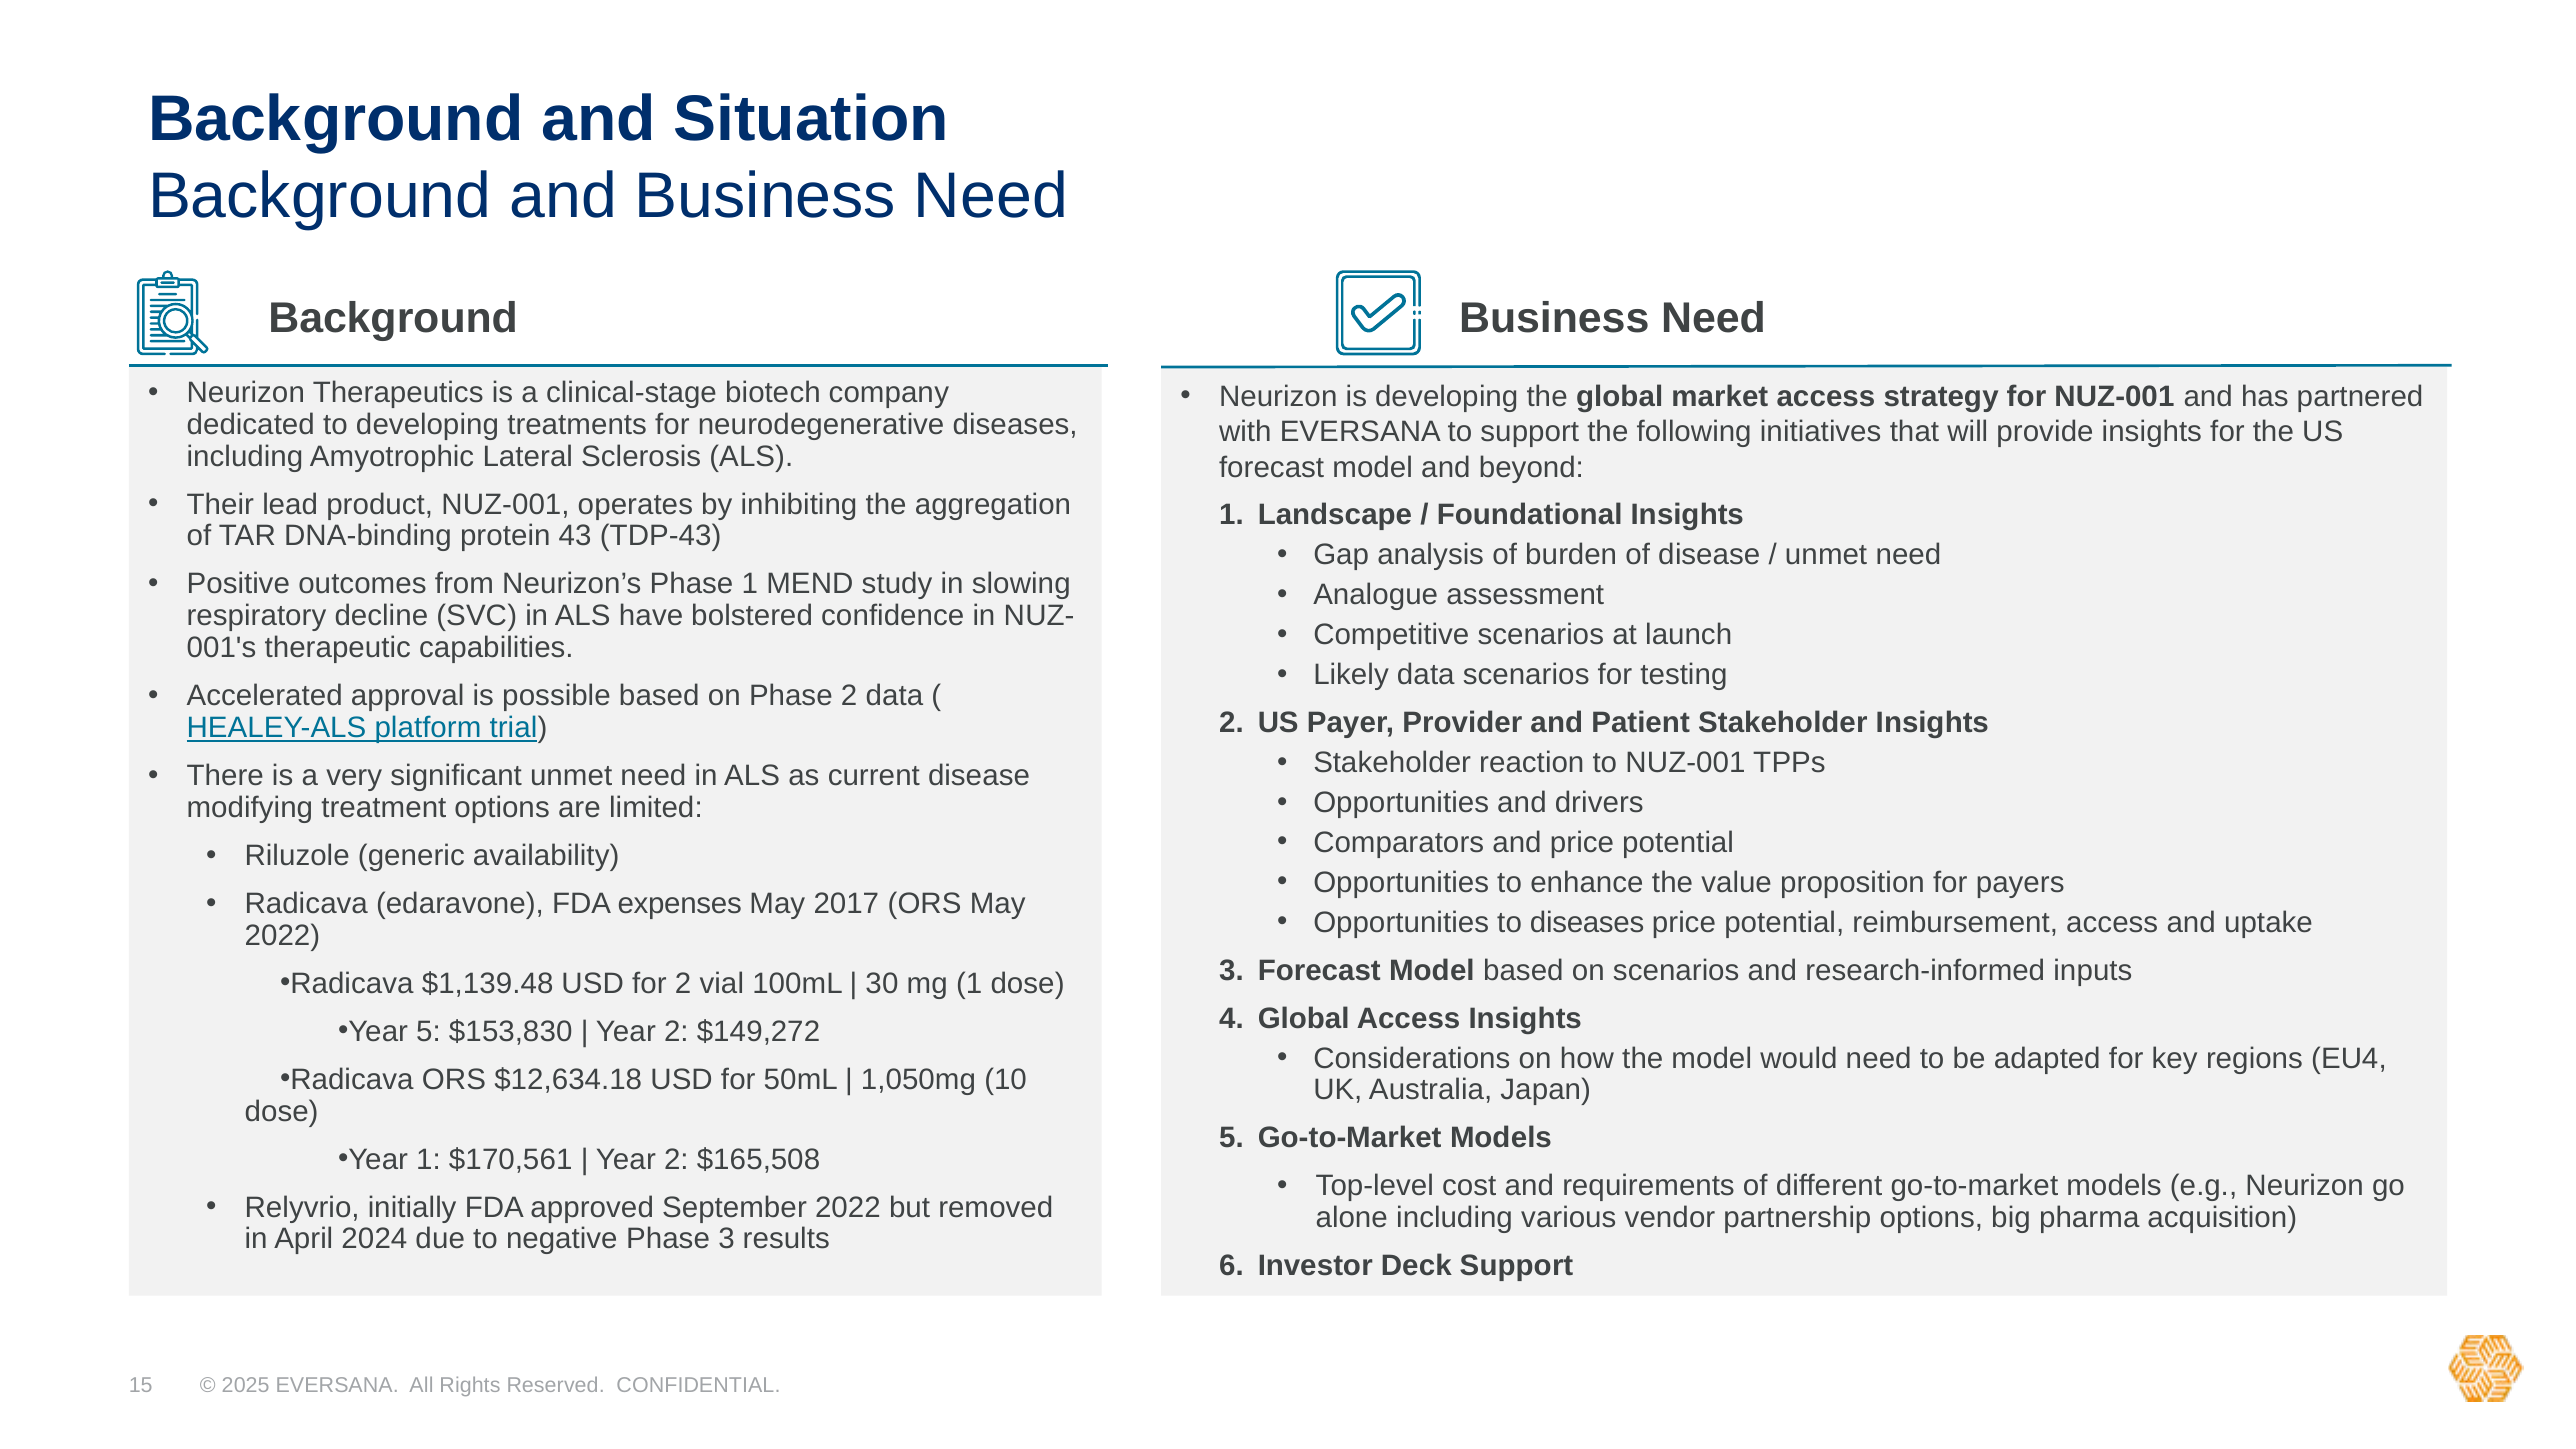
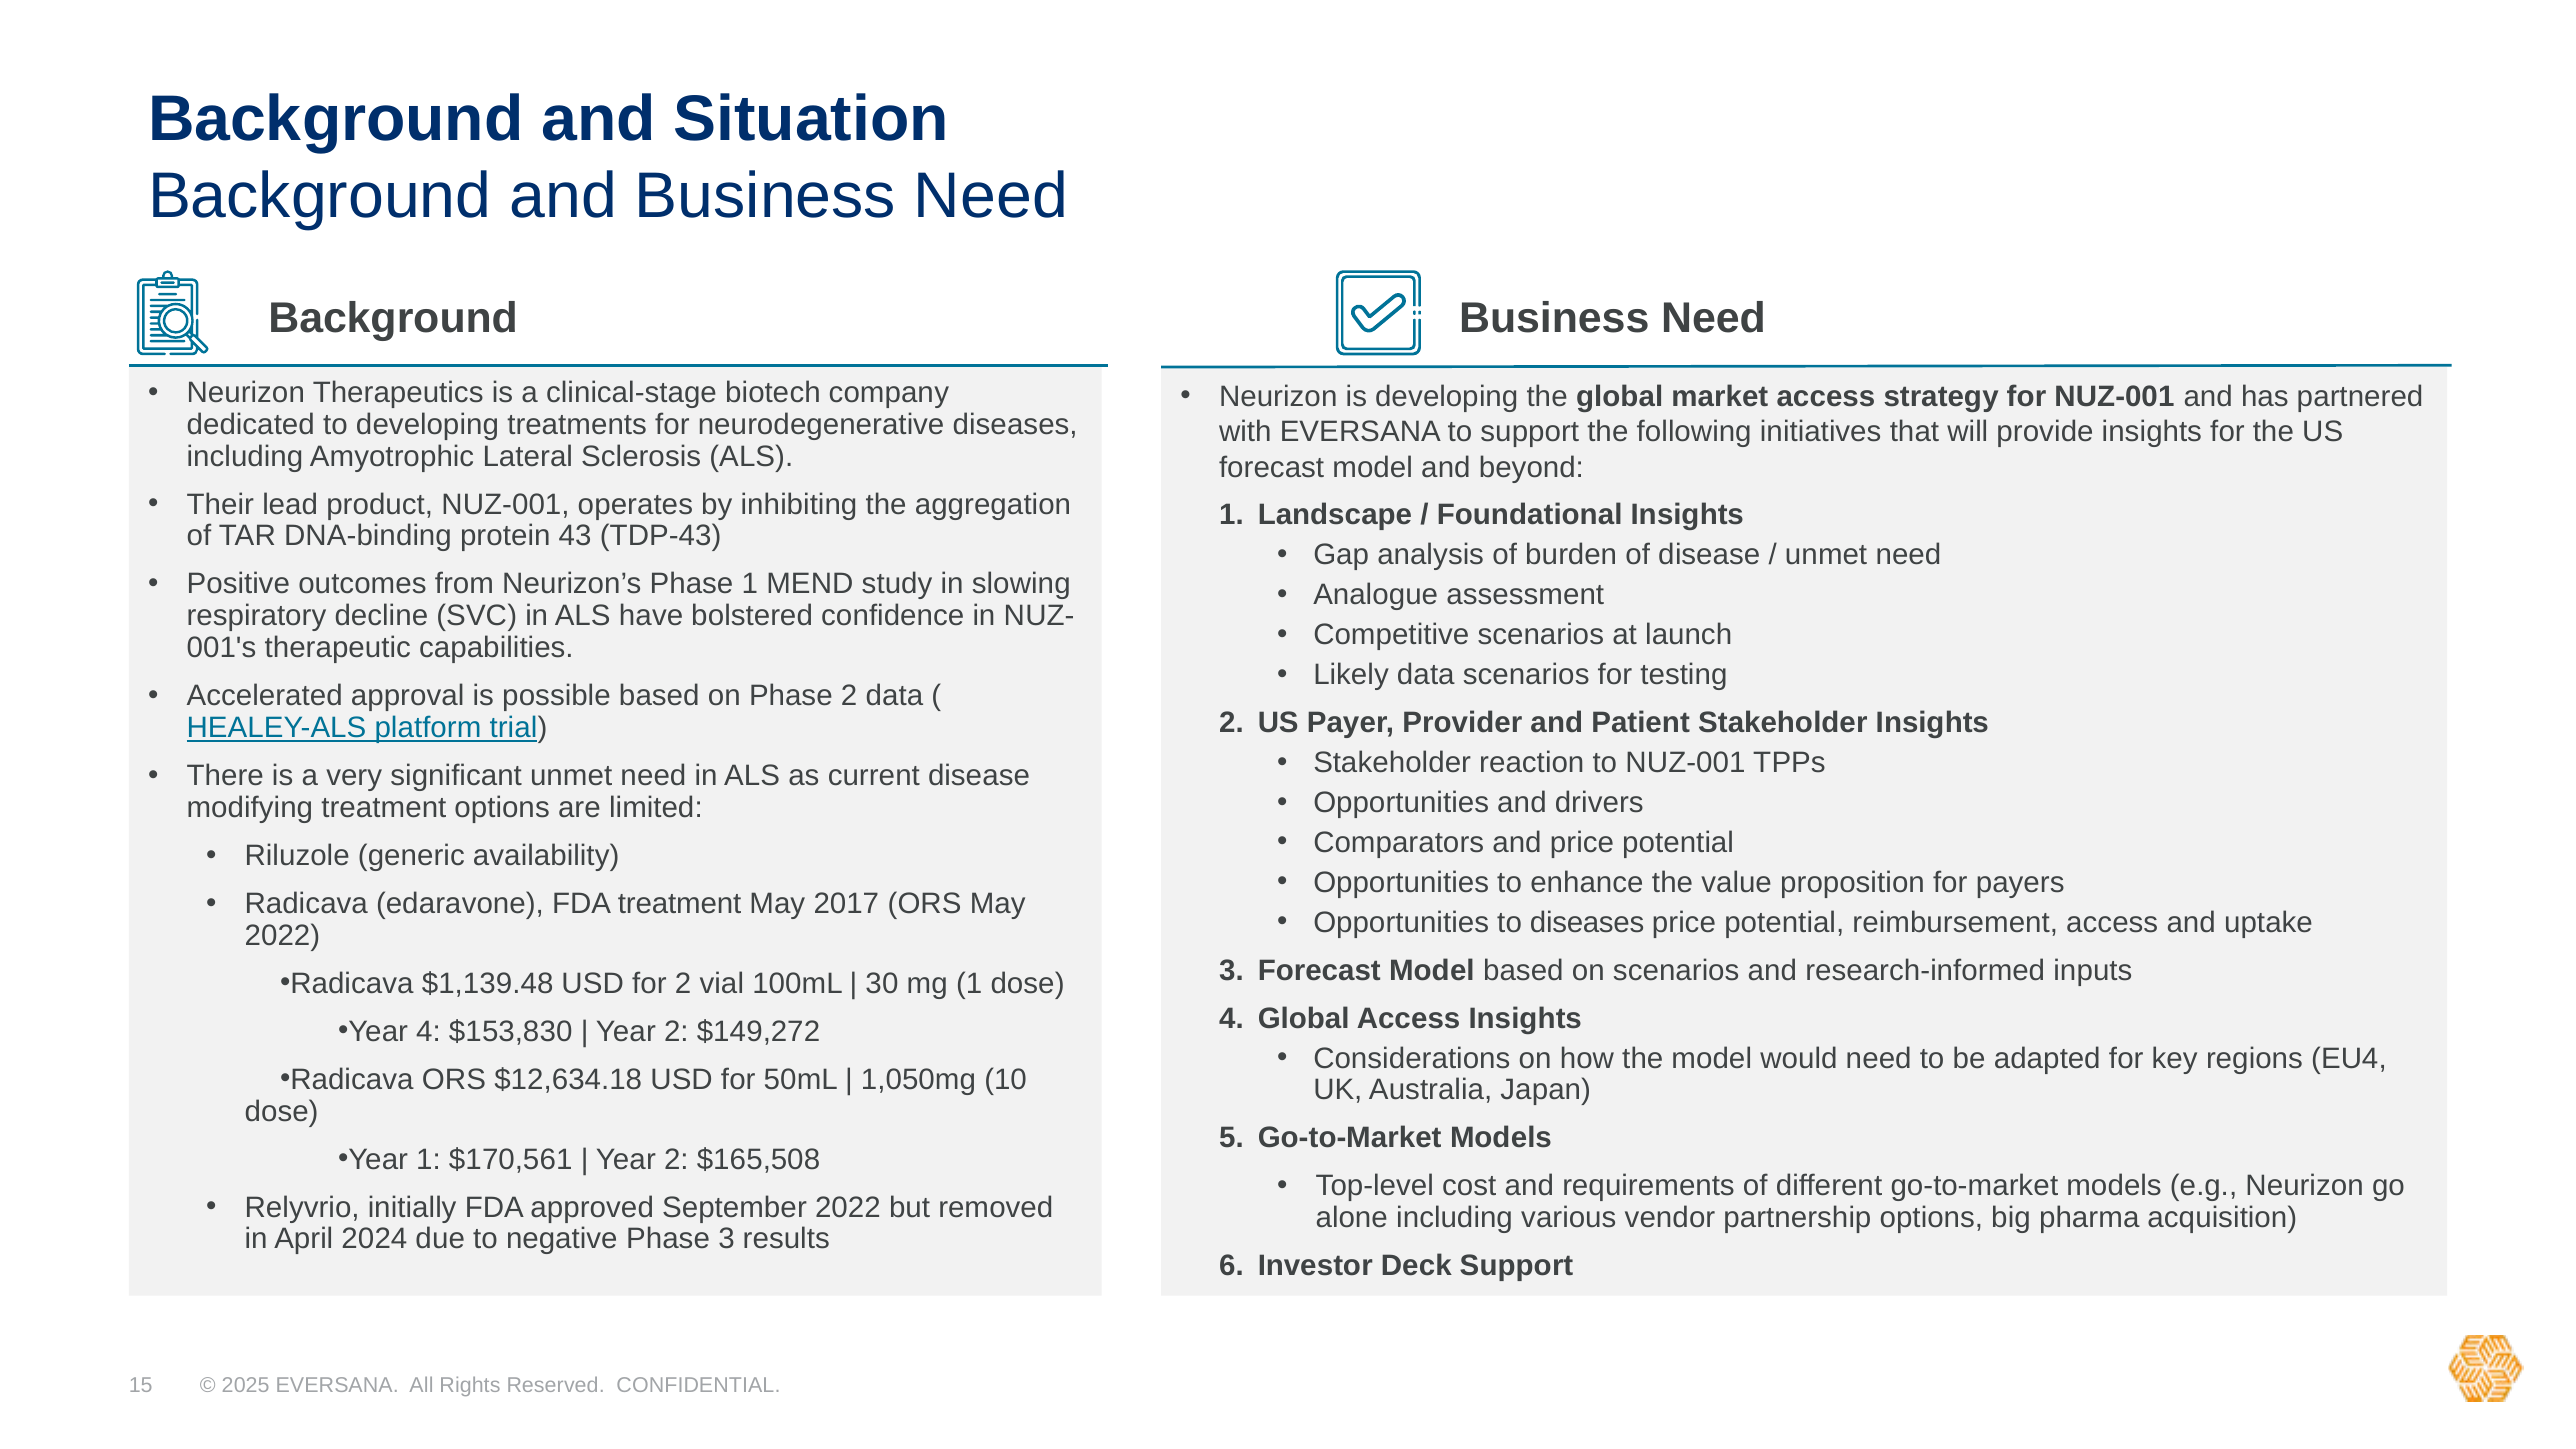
FDA expenses: expenses -> treatment (680, 904)
Year 5: 5 -> 4 (428, 1031)
